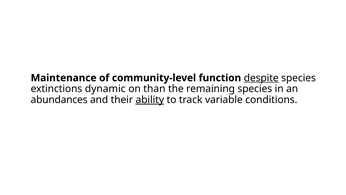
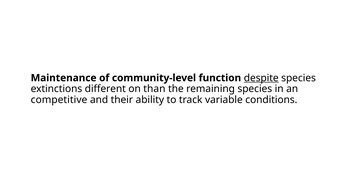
dynamic: dynamic -> different (105, 89)
abundances: abundances -> competitive (59, 100)
ability underline: present -> none (150, 100)
